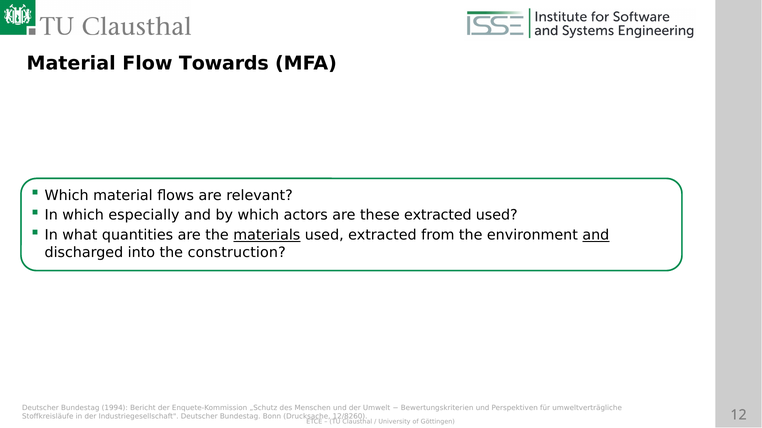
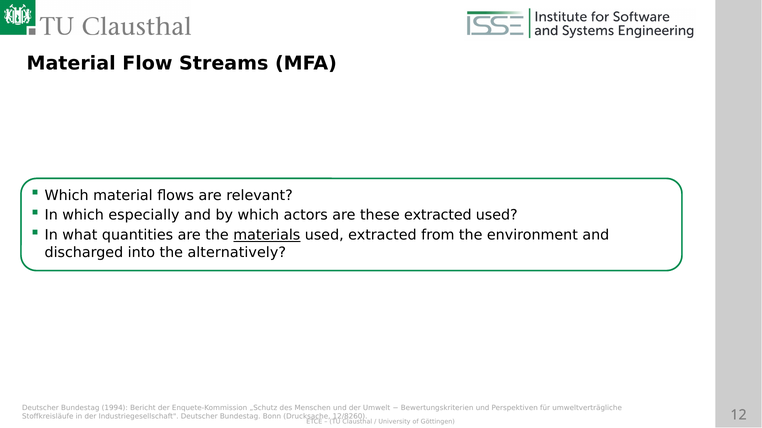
Towards: Towards -> Streams (224, 63)
and underline: present -> none (596, 236)
construction: construction -> alternatively (237, 253)
